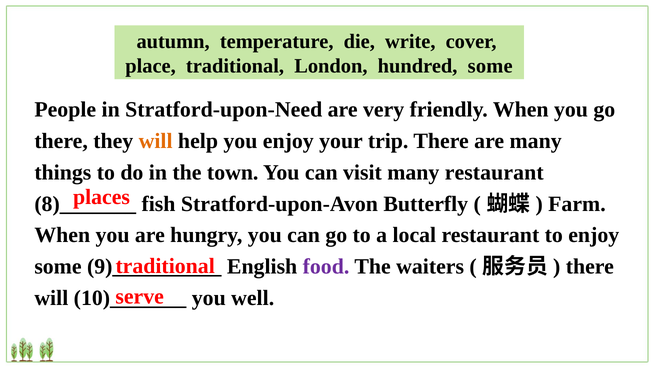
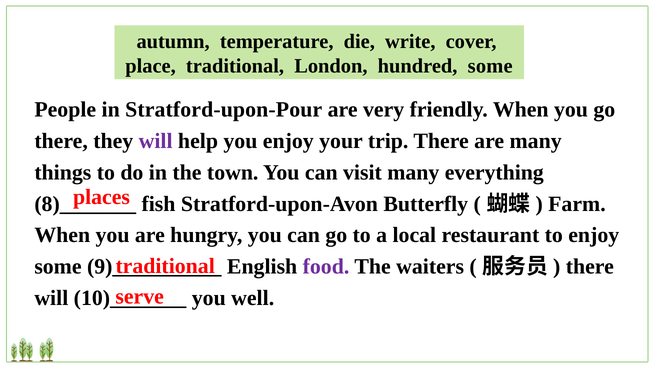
Stratford-upon-Need: Stratford-upon-Need -> Stratford-upon-Pour (224, 110)
will colour: orange -> purple (156, 141)
many restaurant: restaurant -> everything (494, 172)
